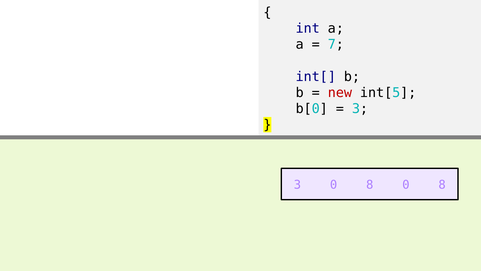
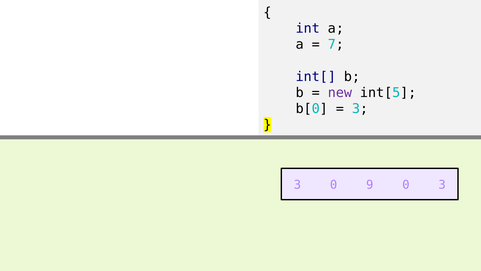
new colour: red -> purple (340, 93)
3 0 8: 8 -> 9 (370, 185)
8: 8 -> 3 (442, 185)
